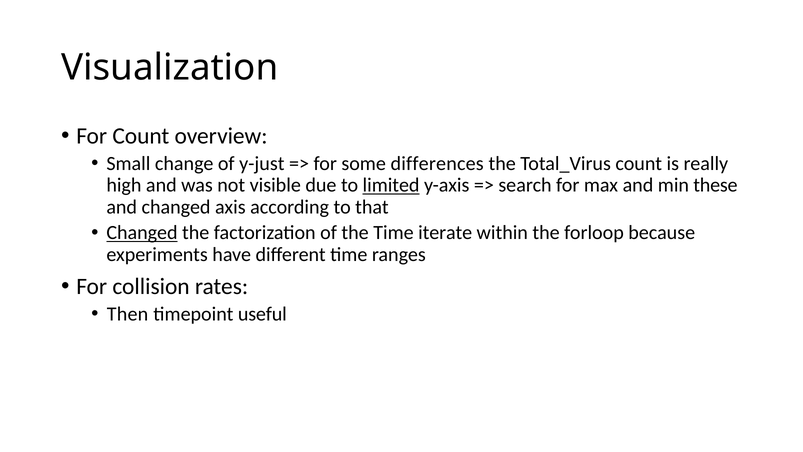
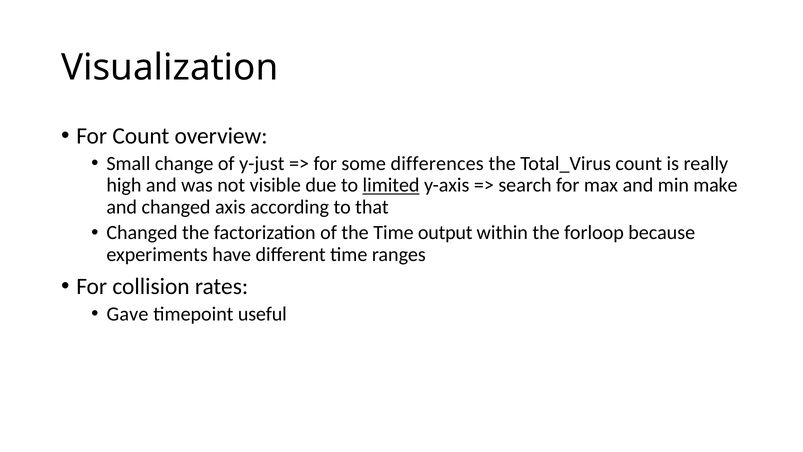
these: these -> make (715, 185)
Changed underline: present -> none (142, 233)
iterate: iterate -> output (445, 233)
Then: Then -> Gave (128, 314)
